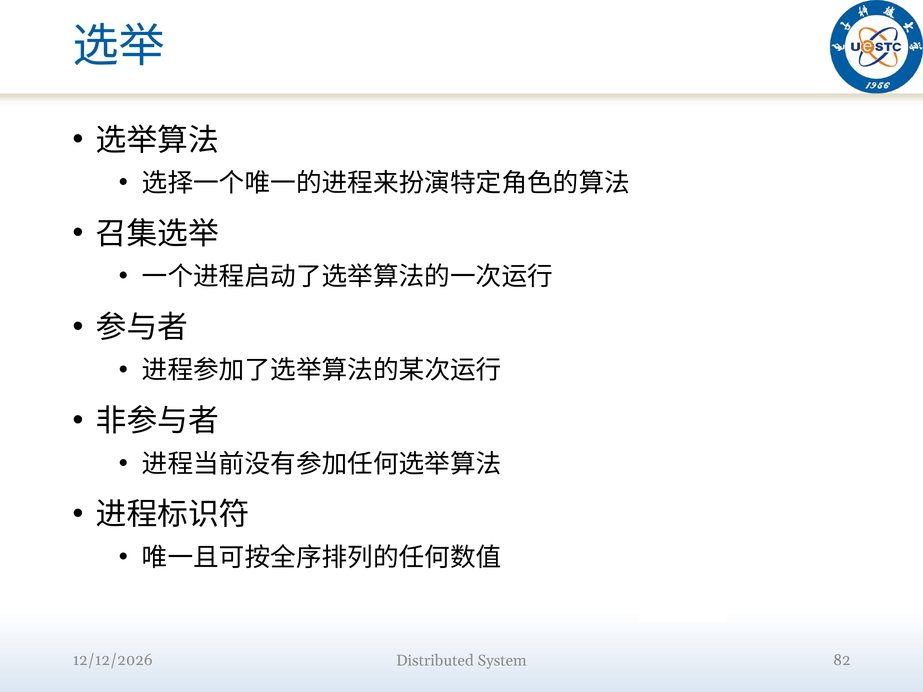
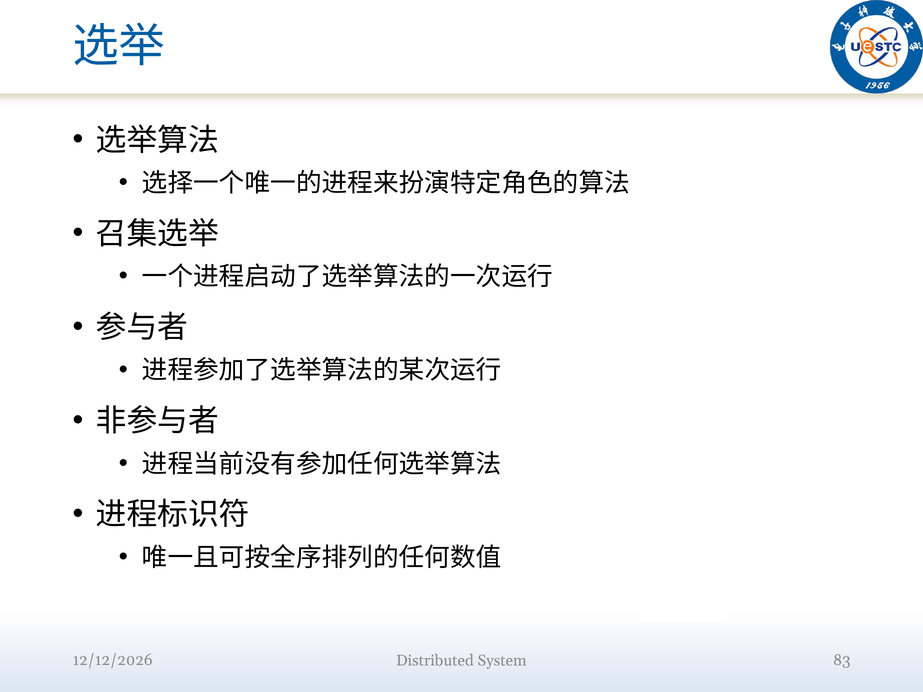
82: 82 -> 83 (842, 661)
